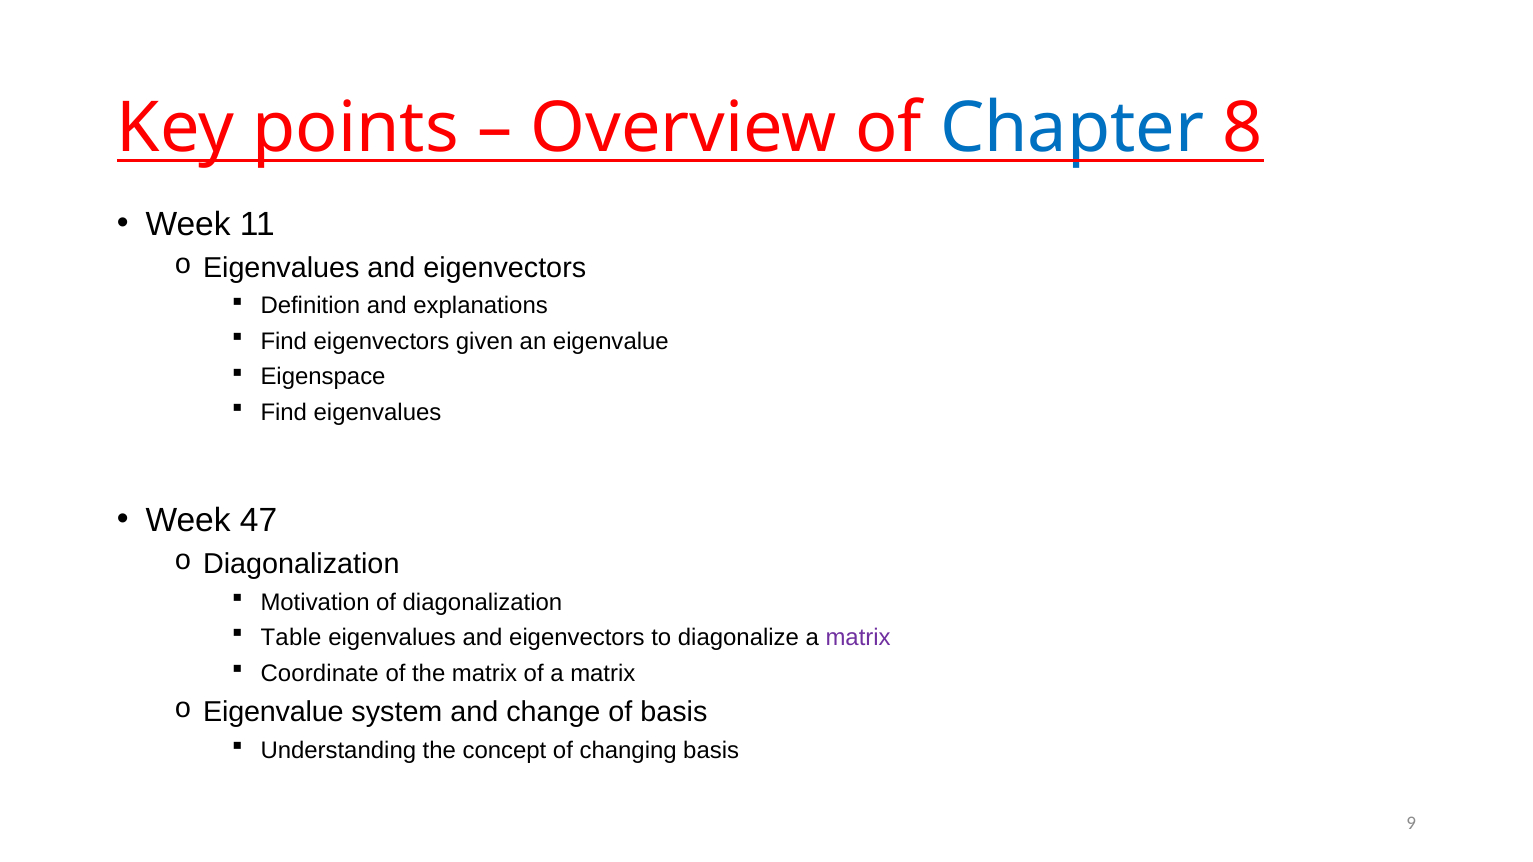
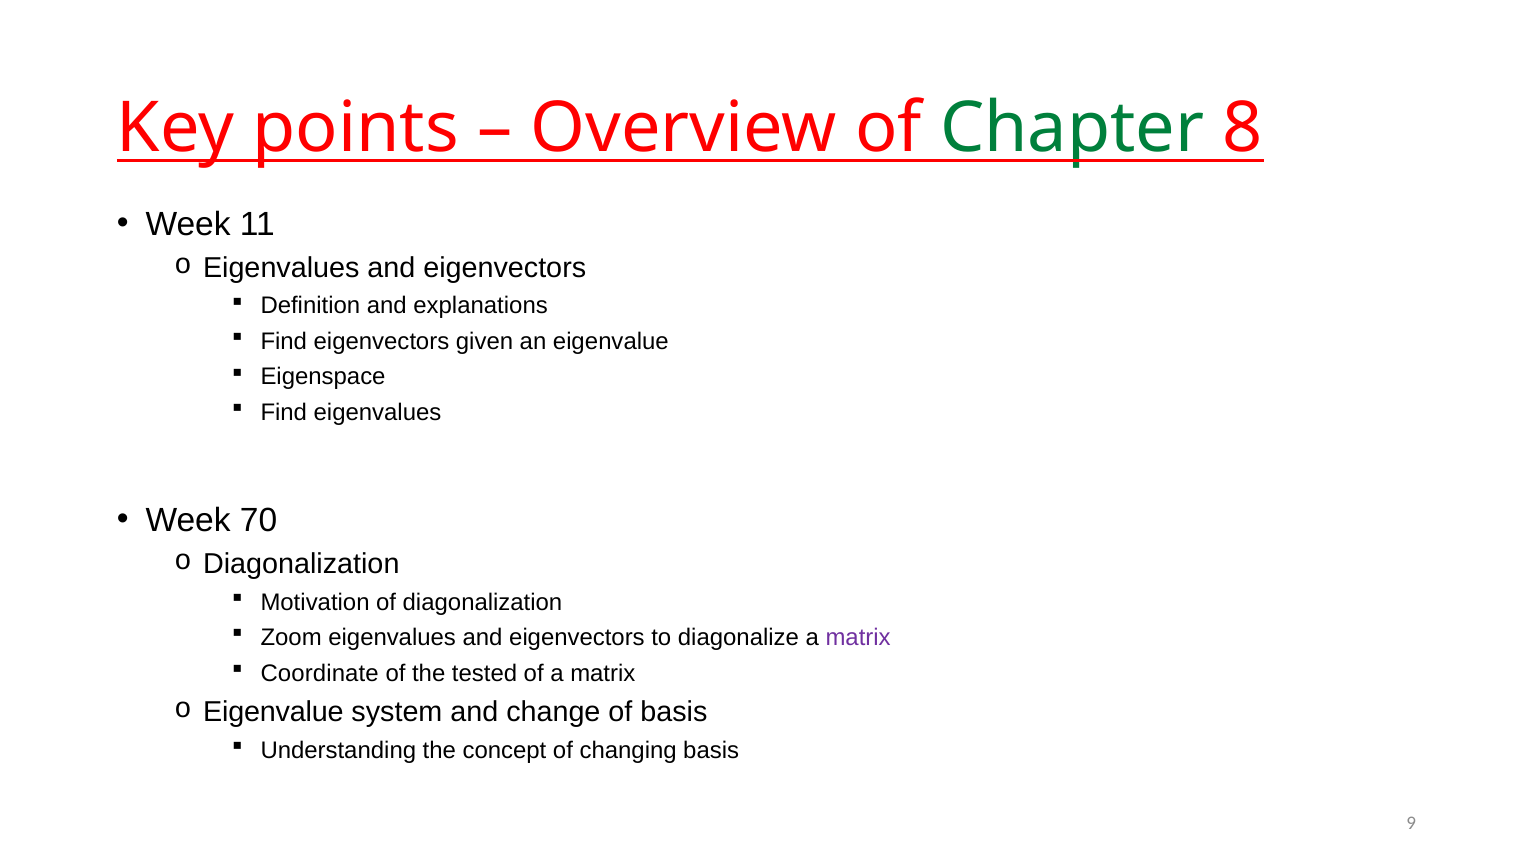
Chapter colour: blue -> green (1072, 129)
47: 47 -> 70 (259, 520)
Table: Table -> Zoom (291, 638)
the matrix: matrix -> tested (485, 674)
